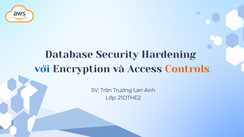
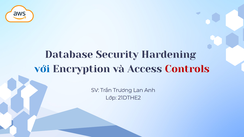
Controls colour: orange -> red (187, 69)
